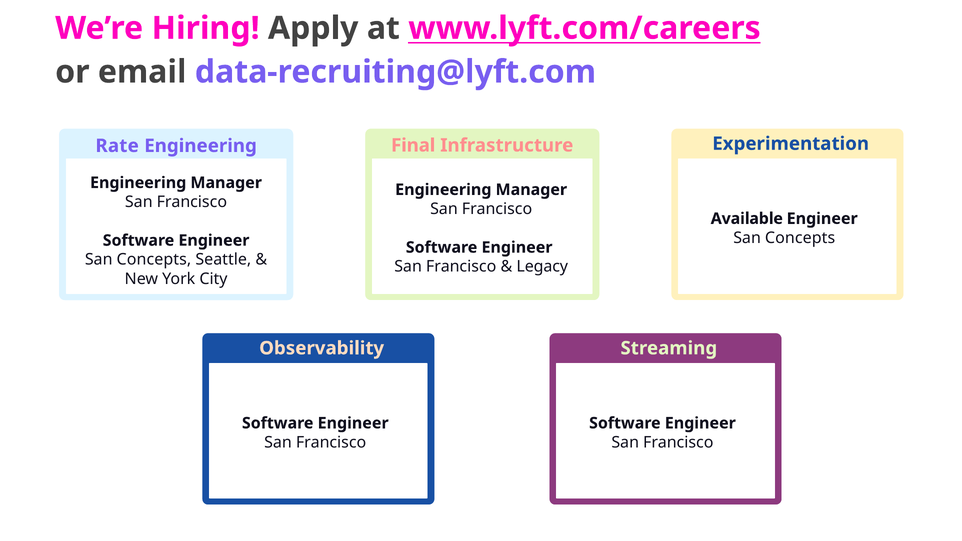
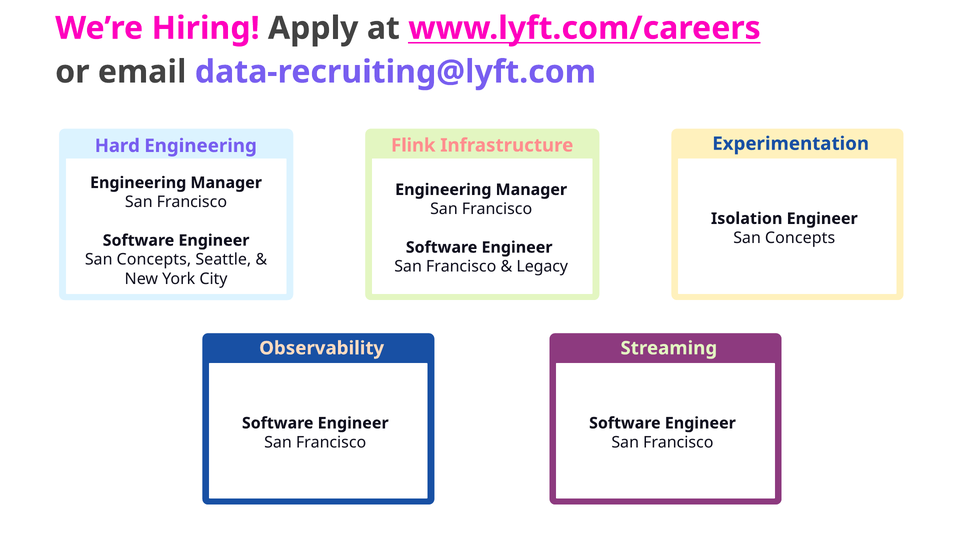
Final: Final -> Flink (413, 145)
Rate: Rate -> Hard (117, 146)
Available: Available -> Isolation (747, 219)
